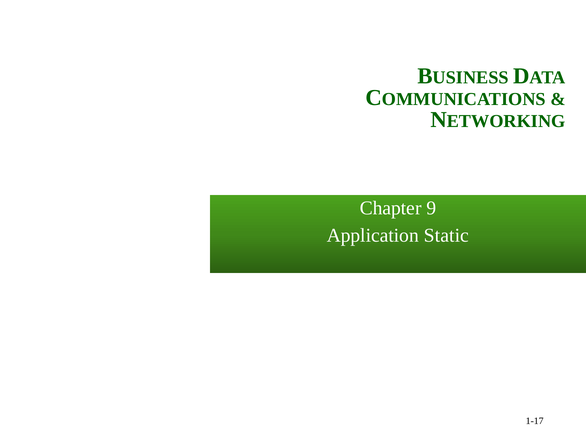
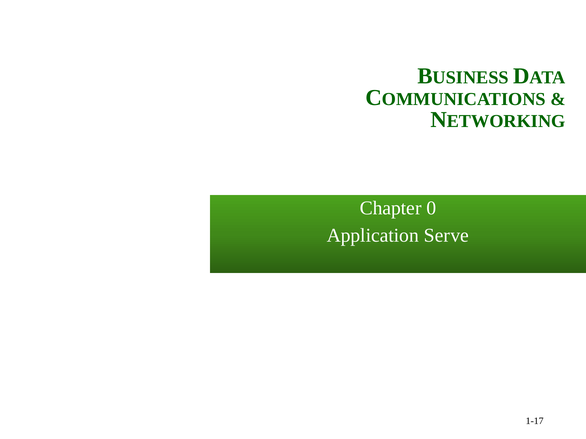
9: 9 -> 0 (431, 208)
Static: Static -> Serve (446, 236)
